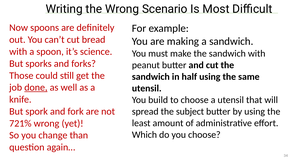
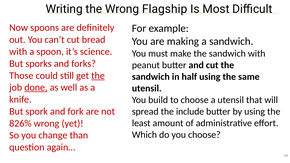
Scenario: Scenario -> Flagship (165, 9)
the underline: none -> present (98, 76)
subject: subject -> include (190, 112)
721%: 721% -> 826% (20, 123)
